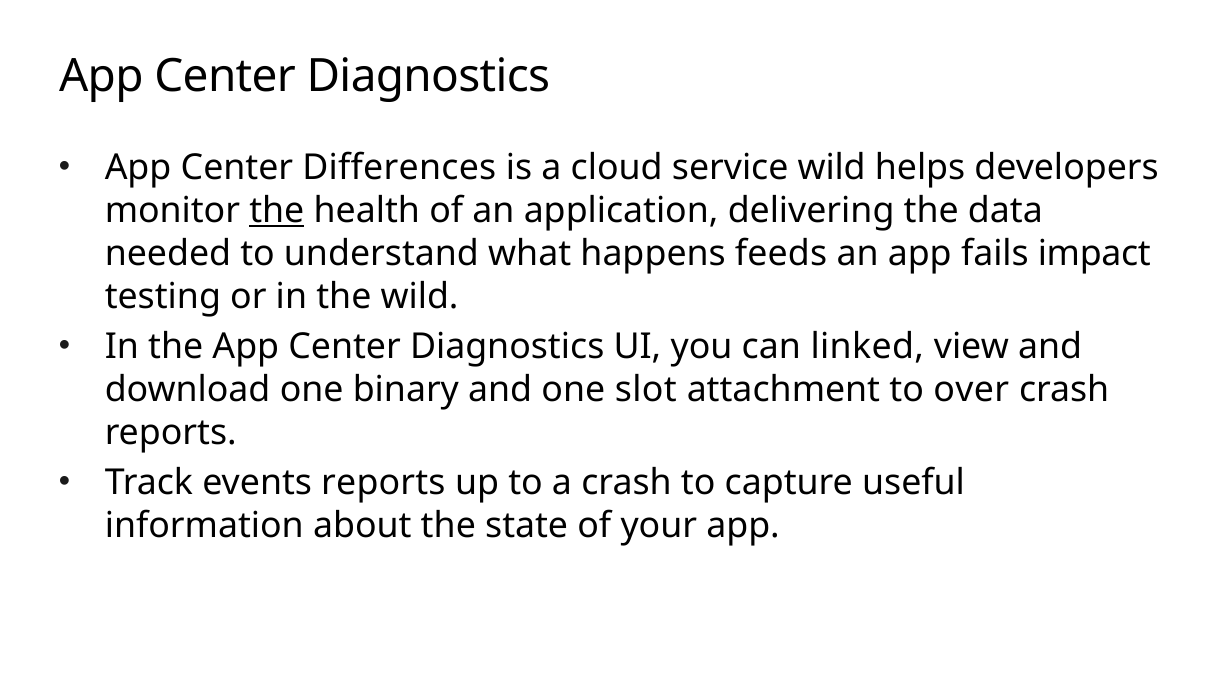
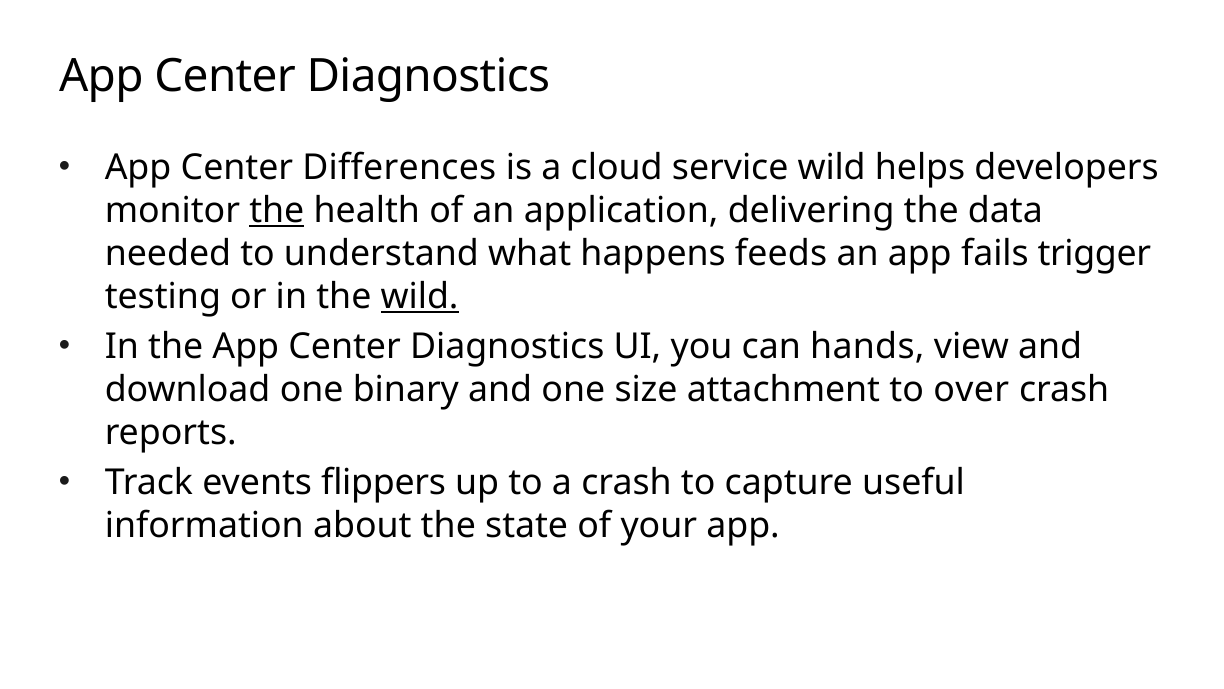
impact: impact -> trigger (1094, 254)
wild underline: none -> present (420, 296)
linked: linked -> hands (867, 346)
slot: slot -> size (646, 389)
events reports: reports -> flippers (384, 482)
